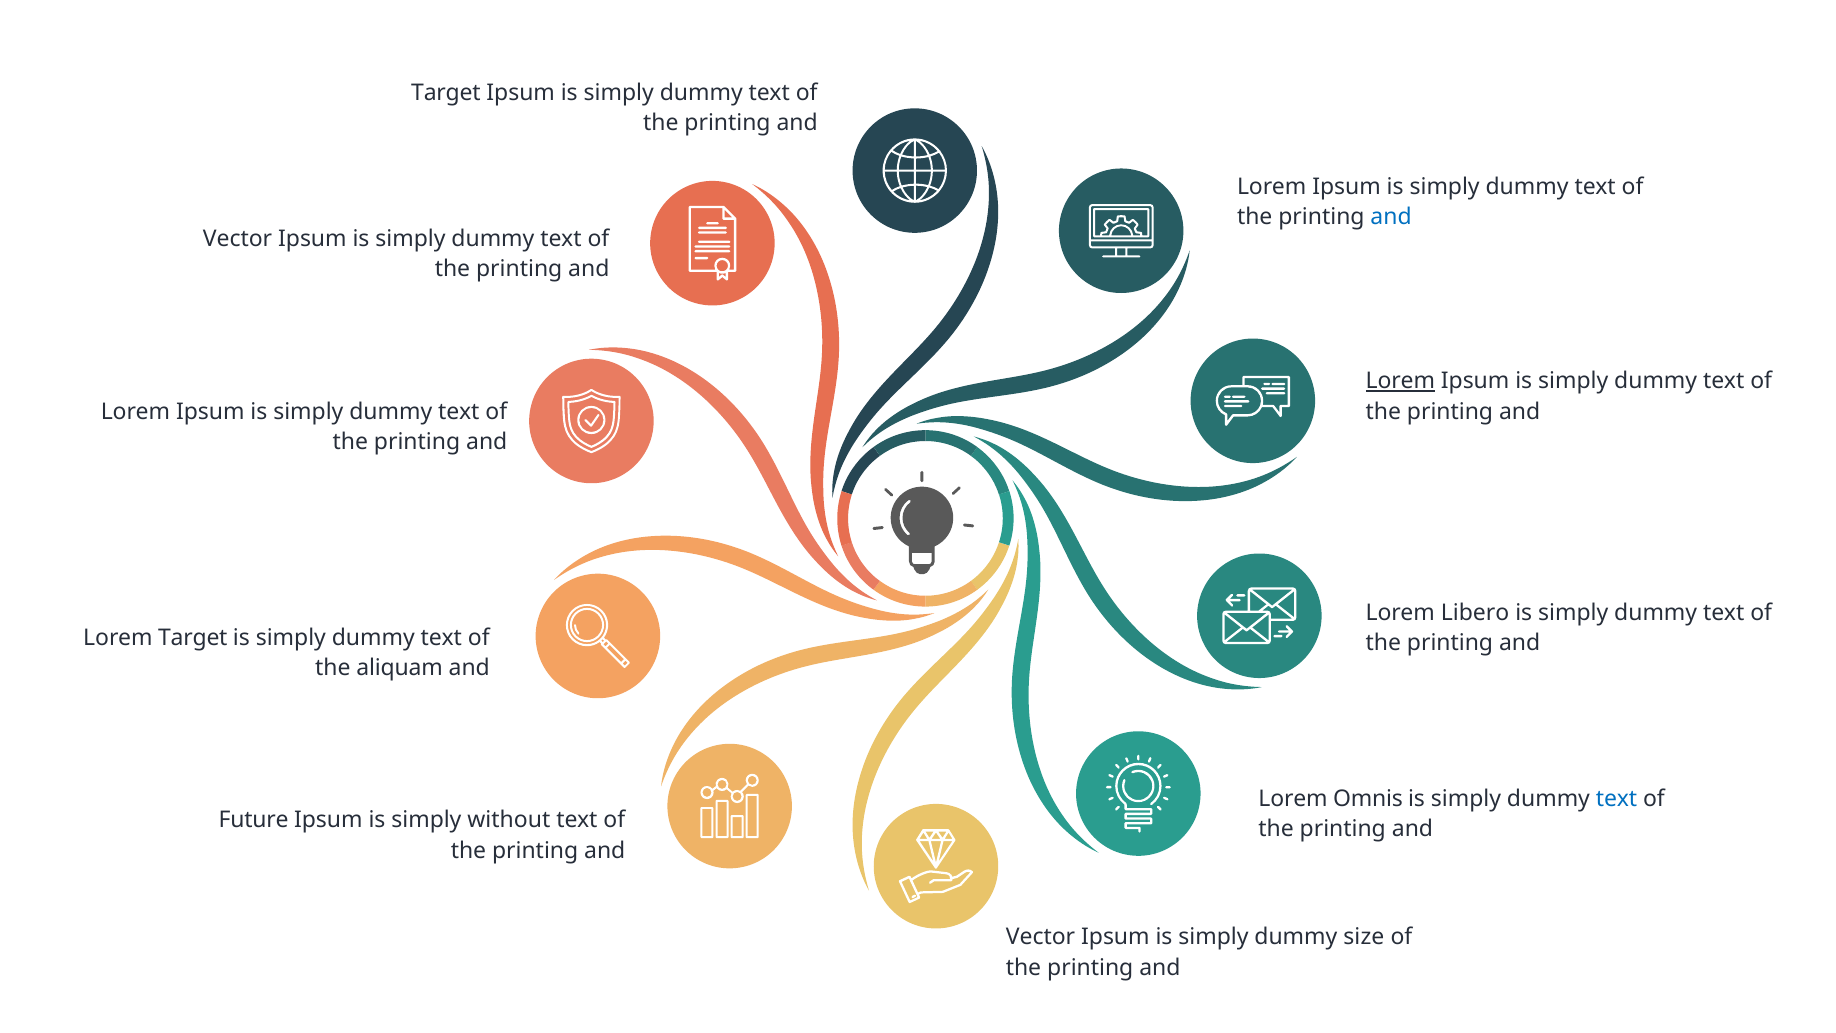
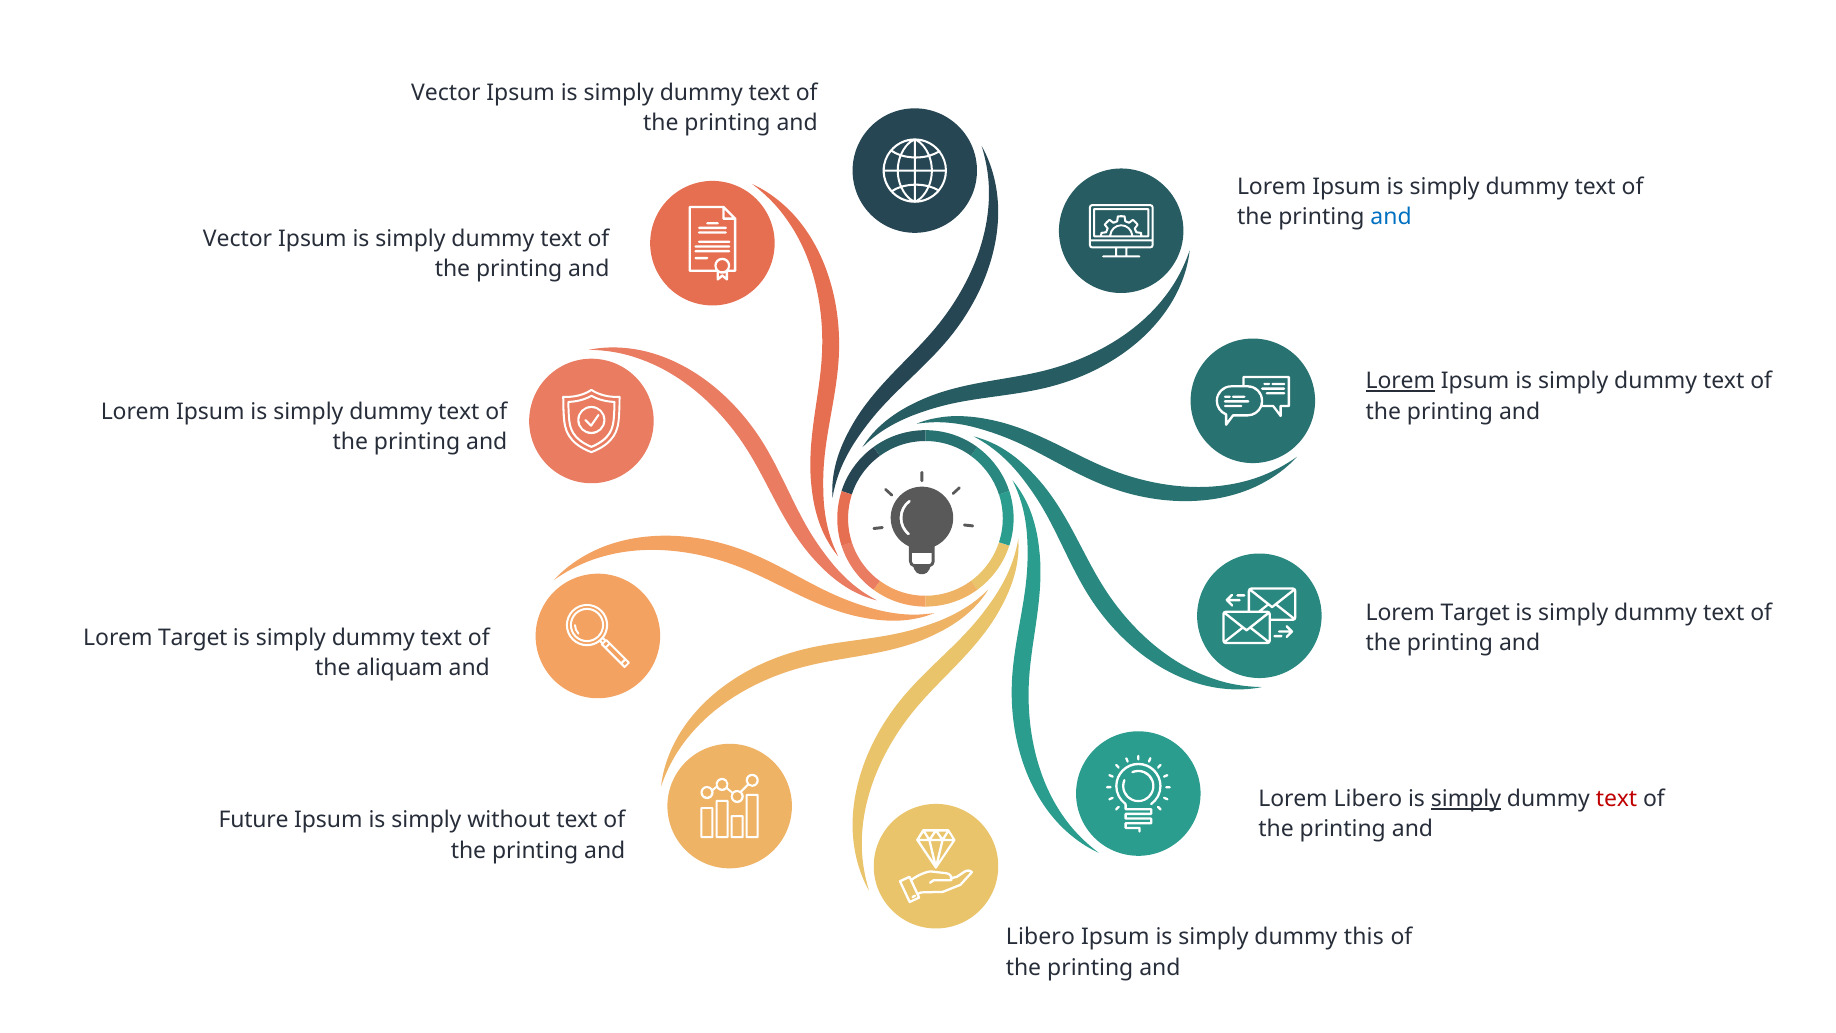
Target: Target -> Vector (446, 93)
Libero: Libero -> Target (1475, 613)
Lorem Omnis: Omnis -> Libero (1368, 799)
simply underline: none -> present (1466, 799)
text colour: blue -> red (1617, 799)
Vector: Vector -> Libero (1040, 937)
size: size -> this (1364, 937)
